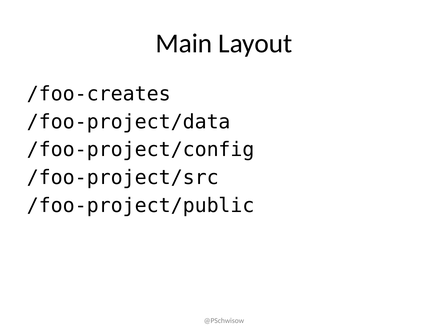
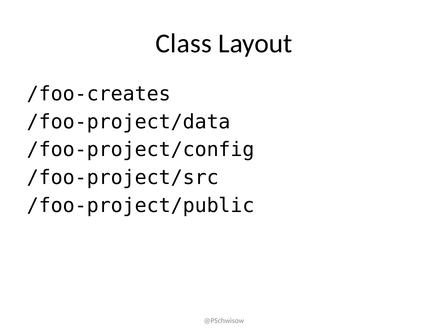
Main: Main -> Class (184, 43)
